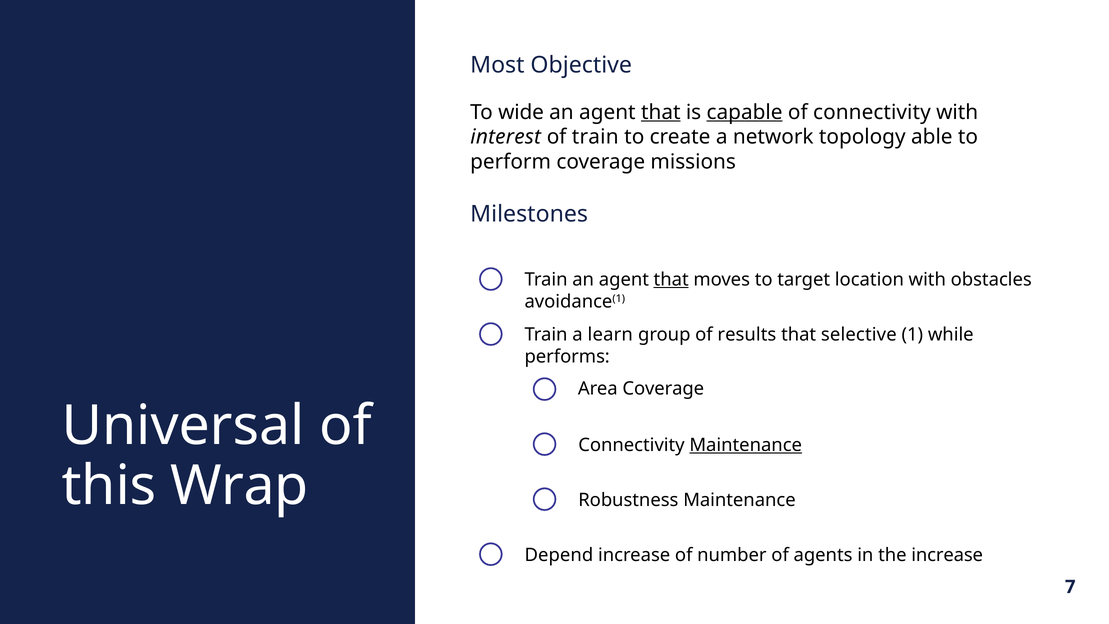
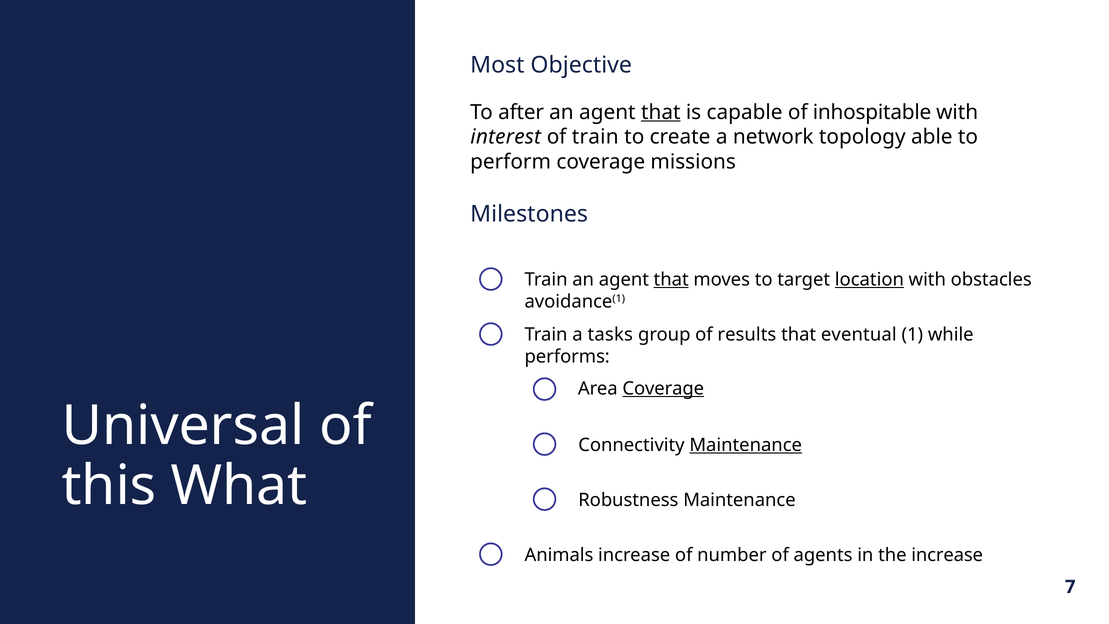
wide: wide -> after (521, 112)
capable underline: present -> none (745, 112)
of connectivity: connectivity -> inhospitable (872, 112)
location underline: none -> present (869, 279)
learn: learn -> tasks (610, 335)
selective: selective -> eventual (859, 335)
Coverage underline: none -> present (663, 389)
Wrap: Wrap -> What (239, 486)
Depend: Depend -> Animals (559, 555)
